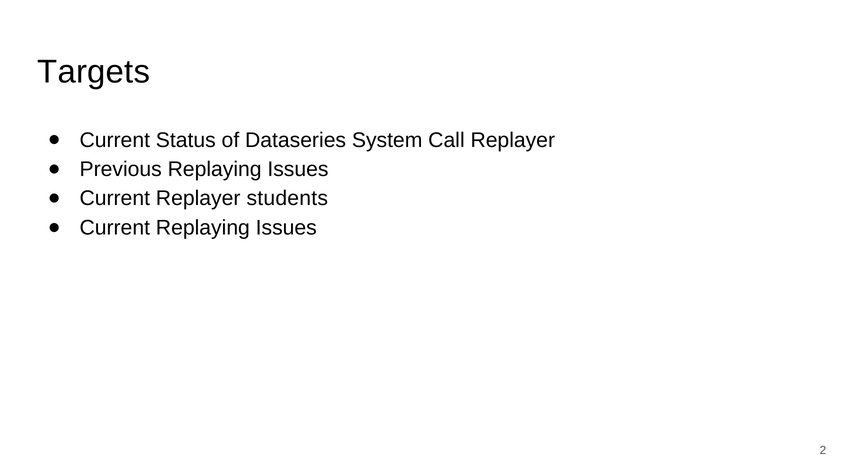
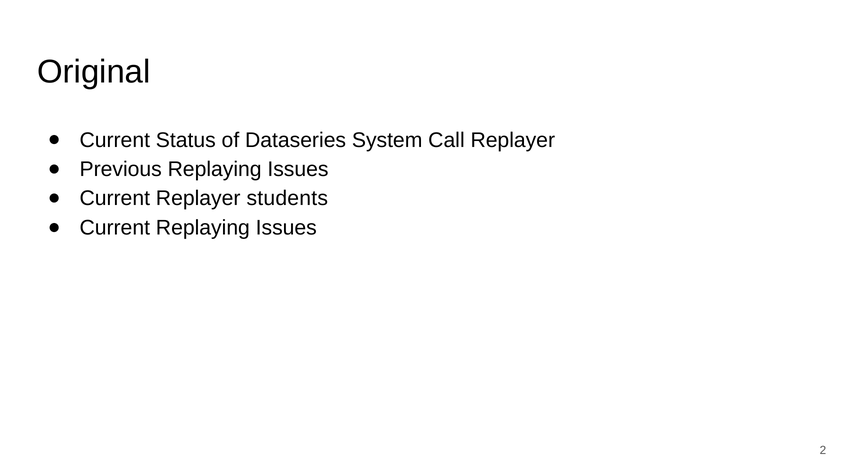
Targets: Targets -> Original (94, 72)
